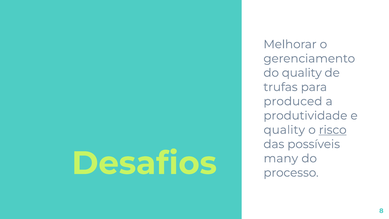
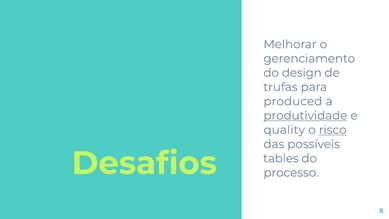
do quality: quality -> design (302, 73)
produtividade underline: none -> present (305, 116)
many: many -> tables (281, 158)
